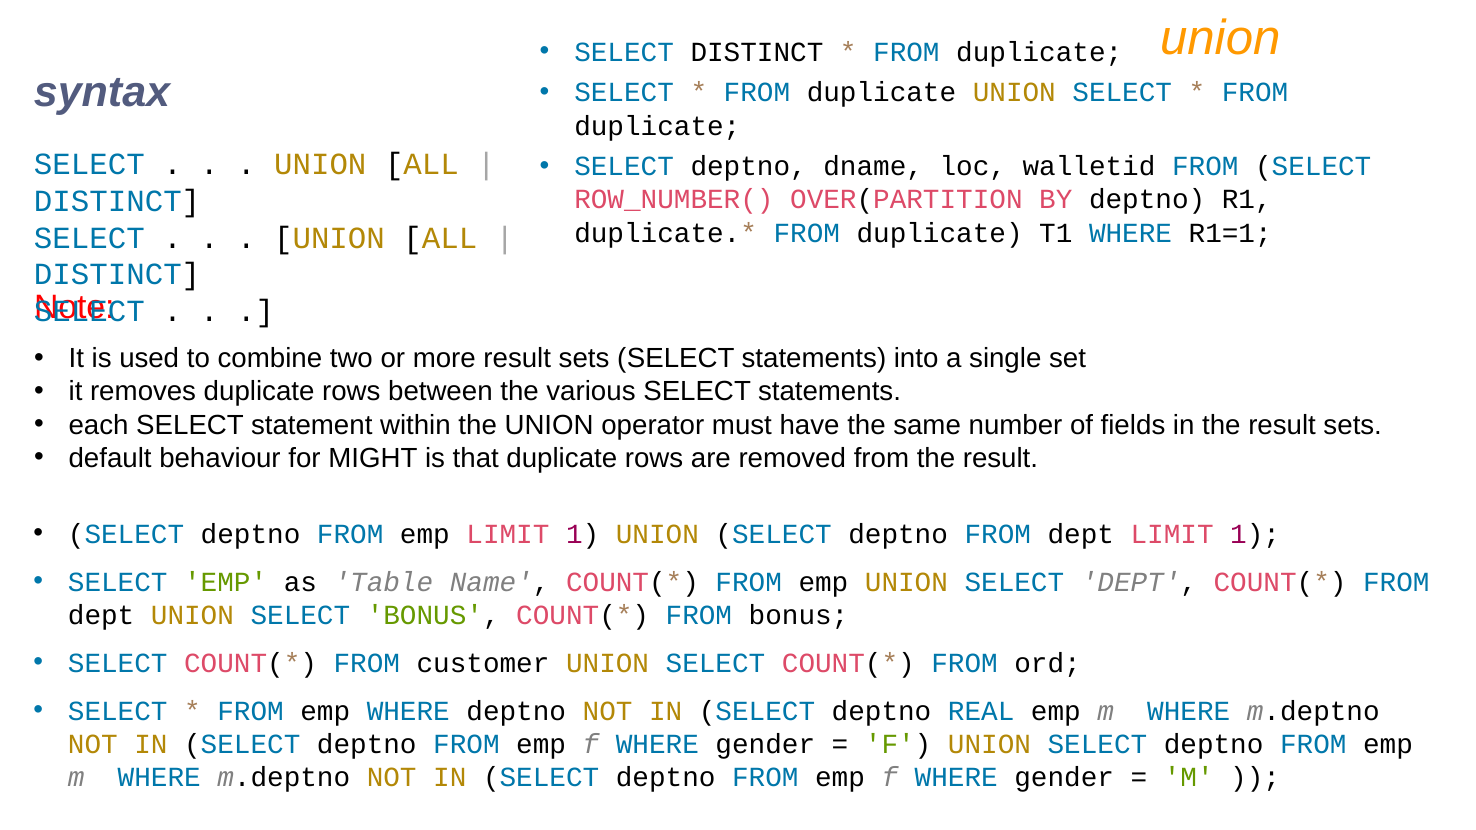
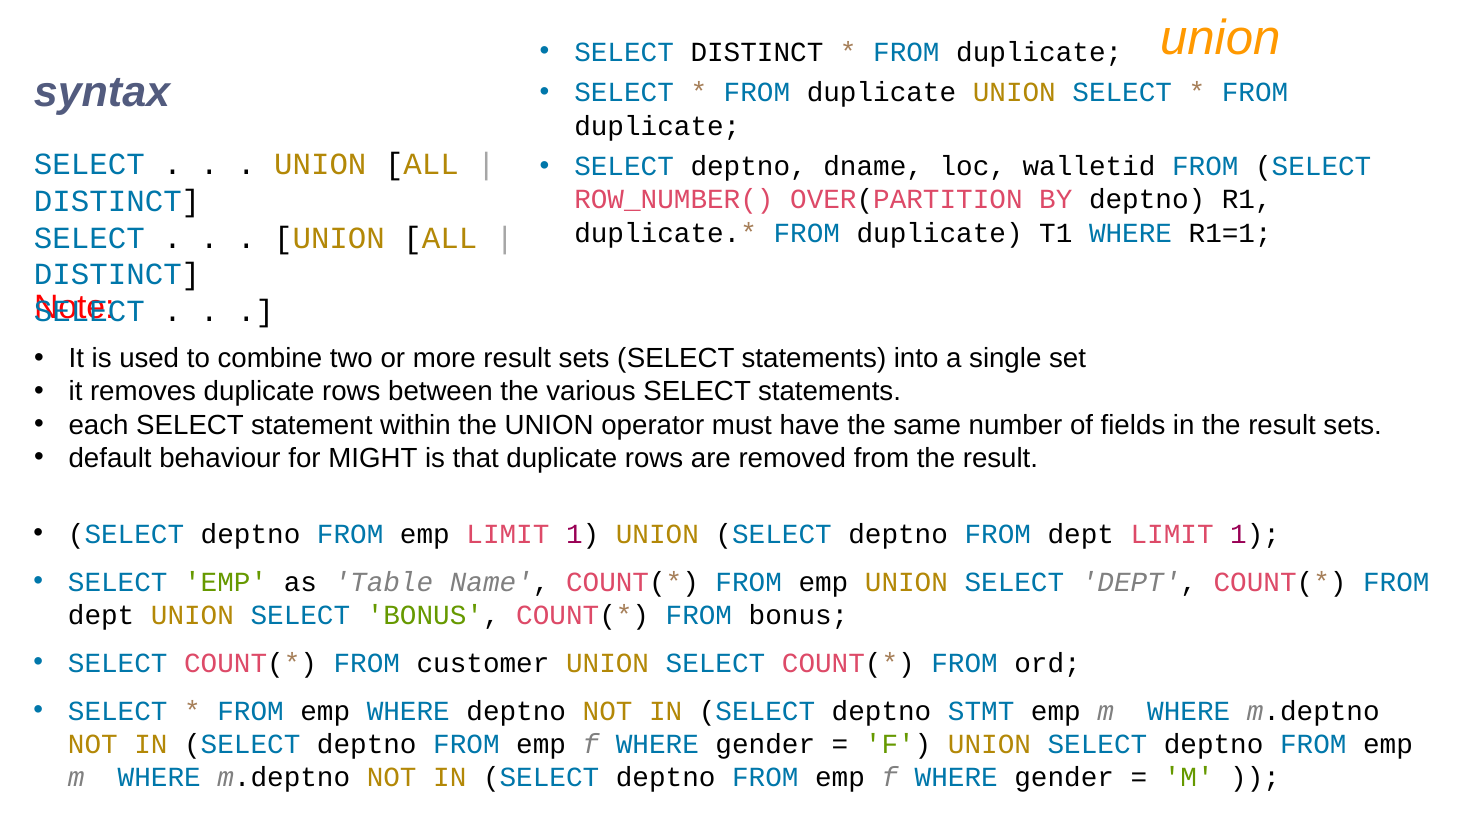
REAL: REAL -> STMT (981, 711)
